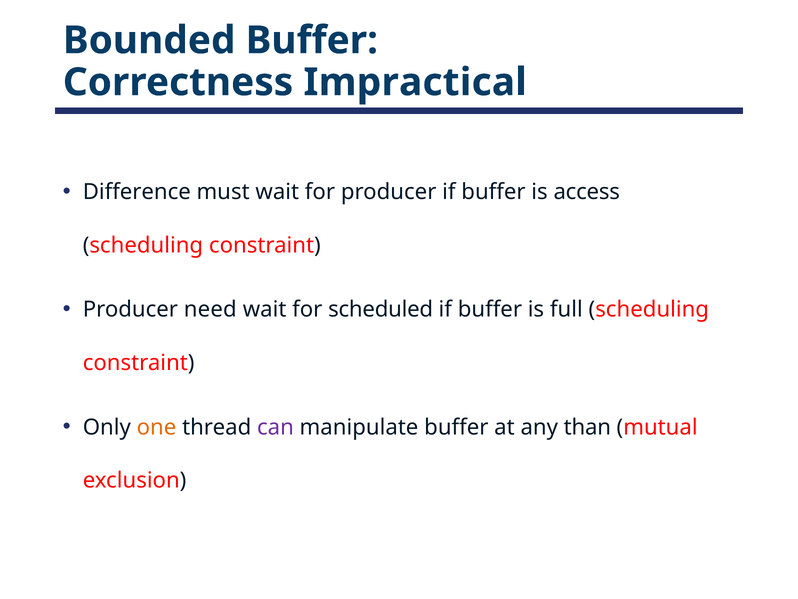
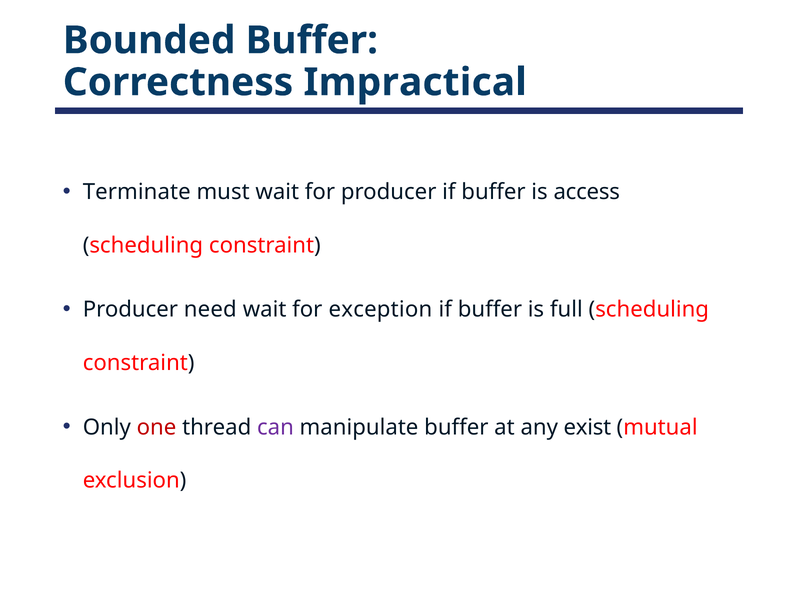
Difference: Difference -> Terminate (137, 192)
scheduled: scheduled -> exception (380, 309)
one colour: orange -> red (157, 427)
than: than -> exist (587, 427)
